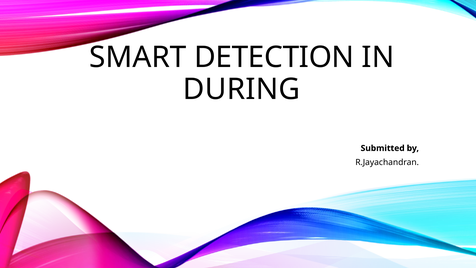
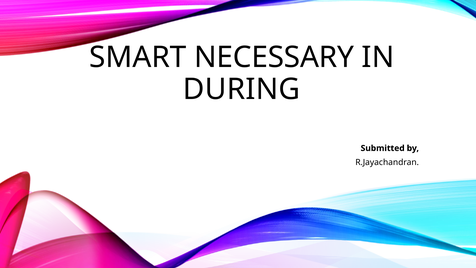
DETECTION: DETECTION -> NECESSARY (274, 57)
